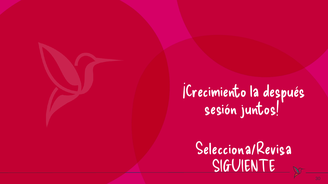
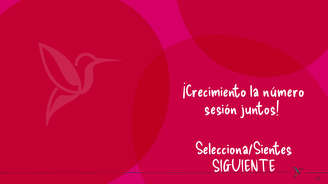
después: después -> número (284, 92)
Selecciona/Revisa: Selecciona/Revisa -> Selecciona/Sientes (244, 149)
